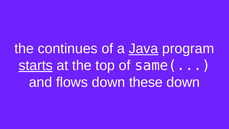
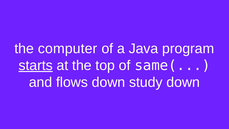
continues: continues -> computer (68, 49)
Java underline: present -> none (143, 49)
these: these -> study (146, 82)
